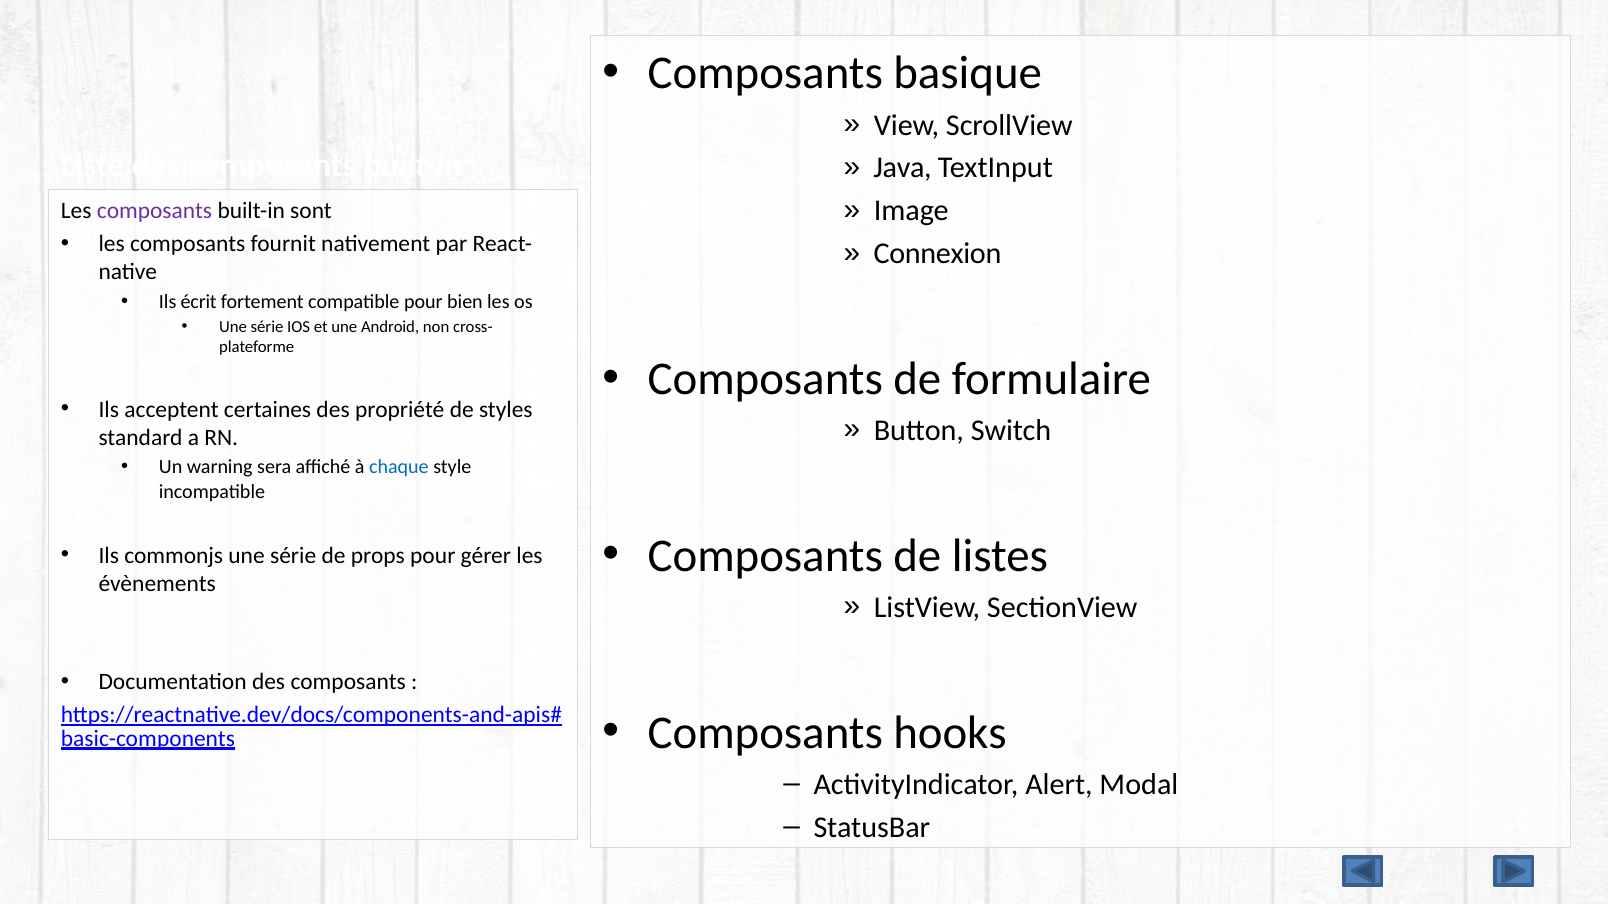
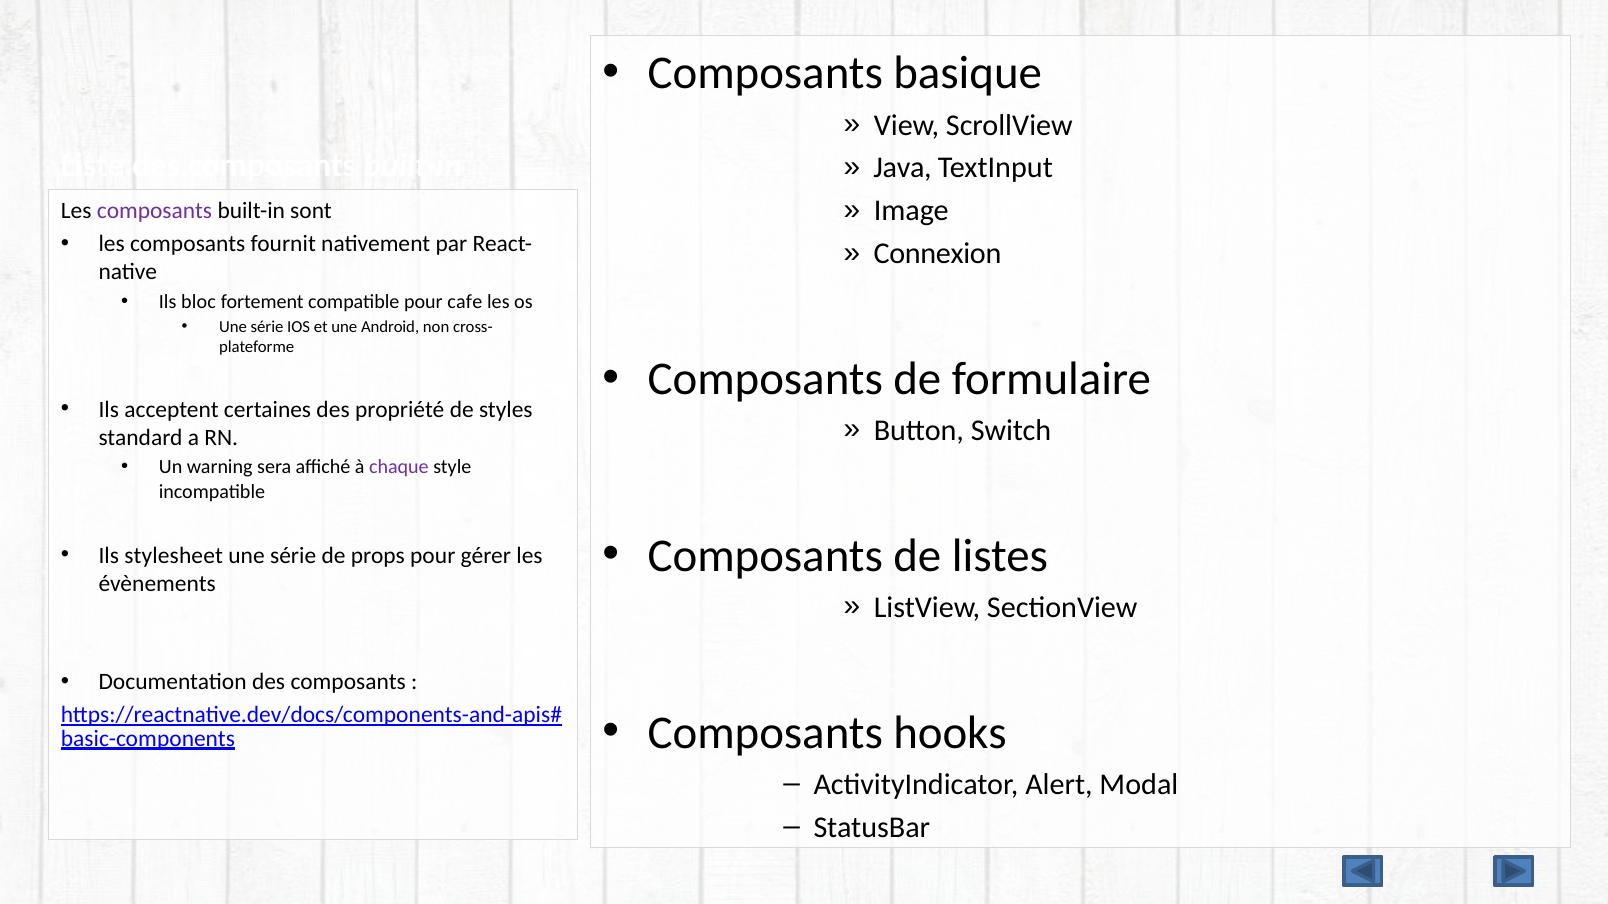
écrit: écrit -> bloc (198, 302)
bien: bien -> cafe (465, 302)
chaque colour: blue -> purple (399, 468)
commonjs: commonjs -> stylesheet (174, 556)
